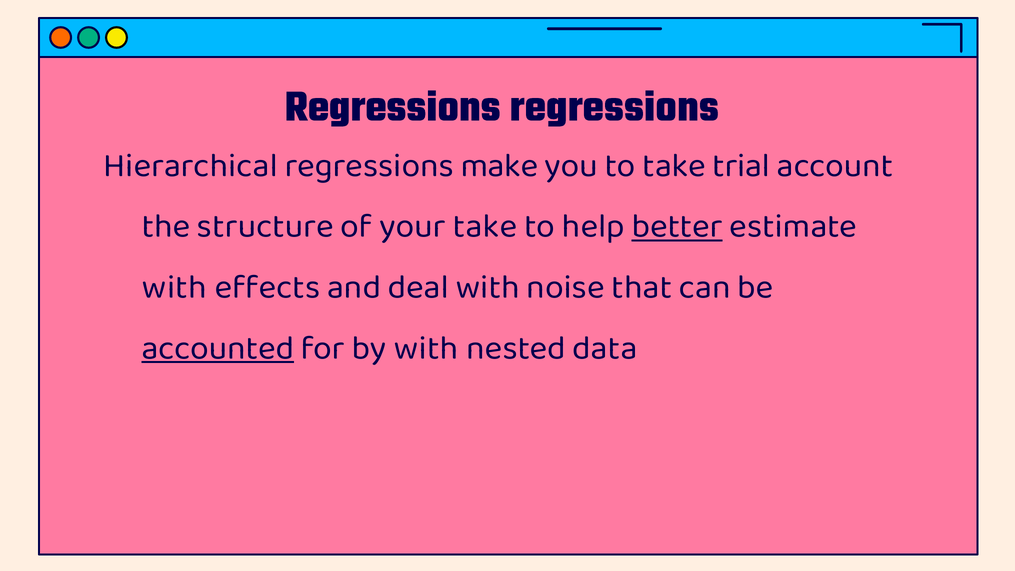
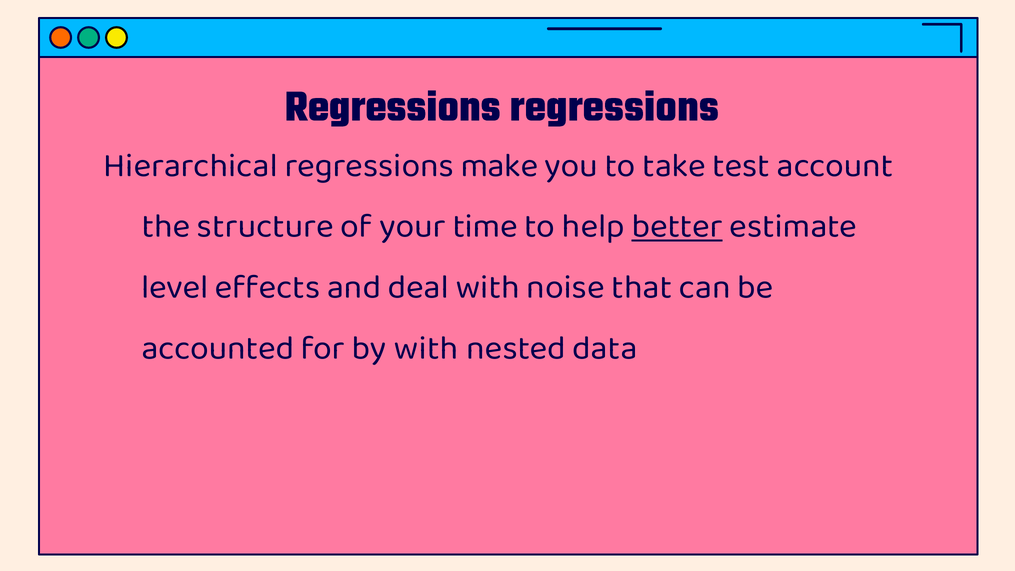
trial: trial -> test (741, 165)
your take: take -> time (485, 226)
with: with -> level (175, 287)
accounted underline: present -> none (218, 348)
